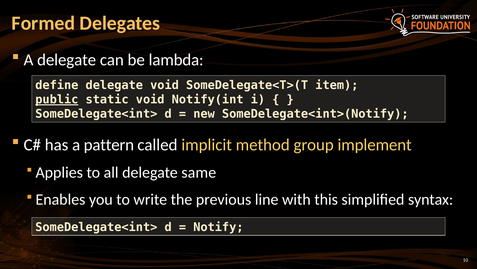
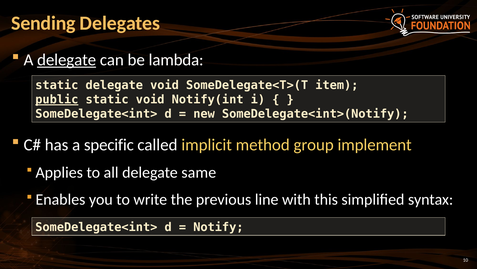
Formed: Formed -> Sending (43, 23)
delegate underline: none -> present (67, 60)
define: define -> static (57, 85)
pattern: pattern -> specific (109, 145)
